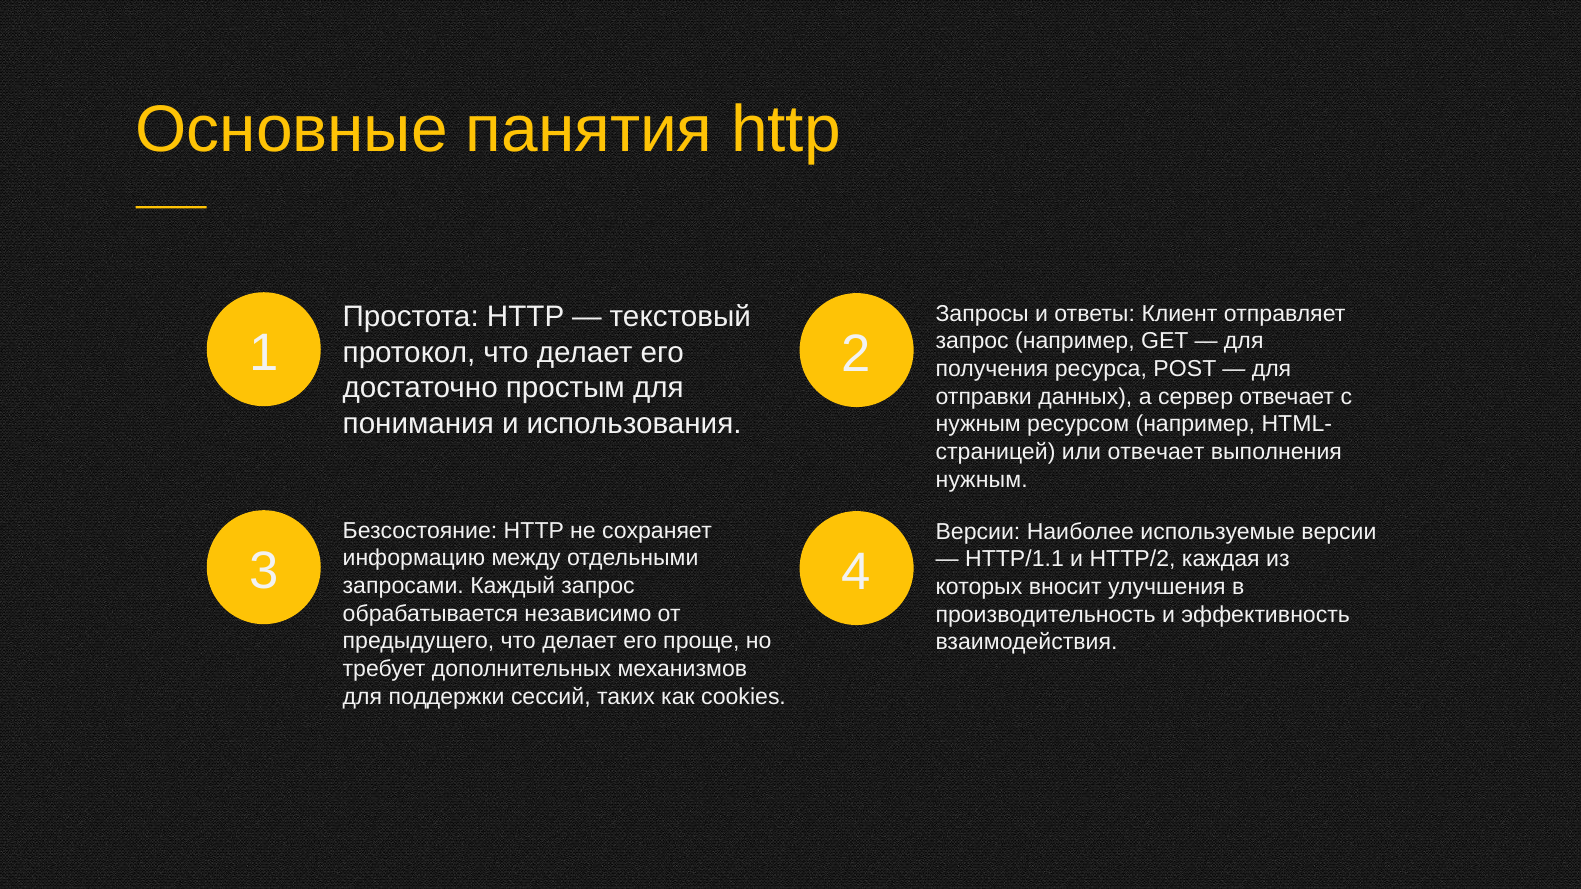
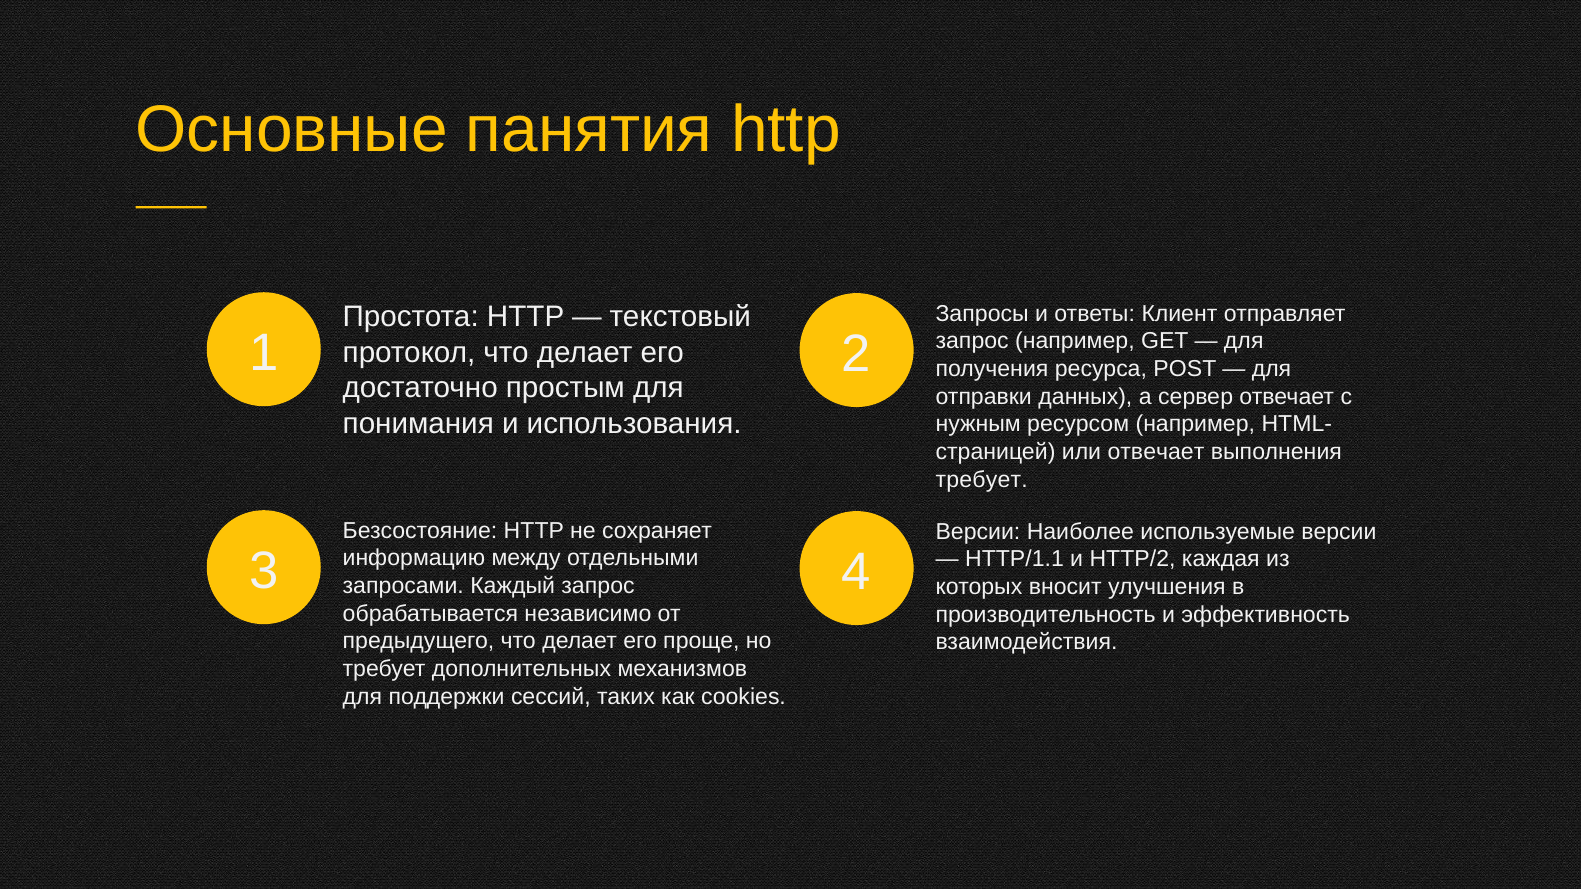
нужным: нужным -> требует (982, 480)
